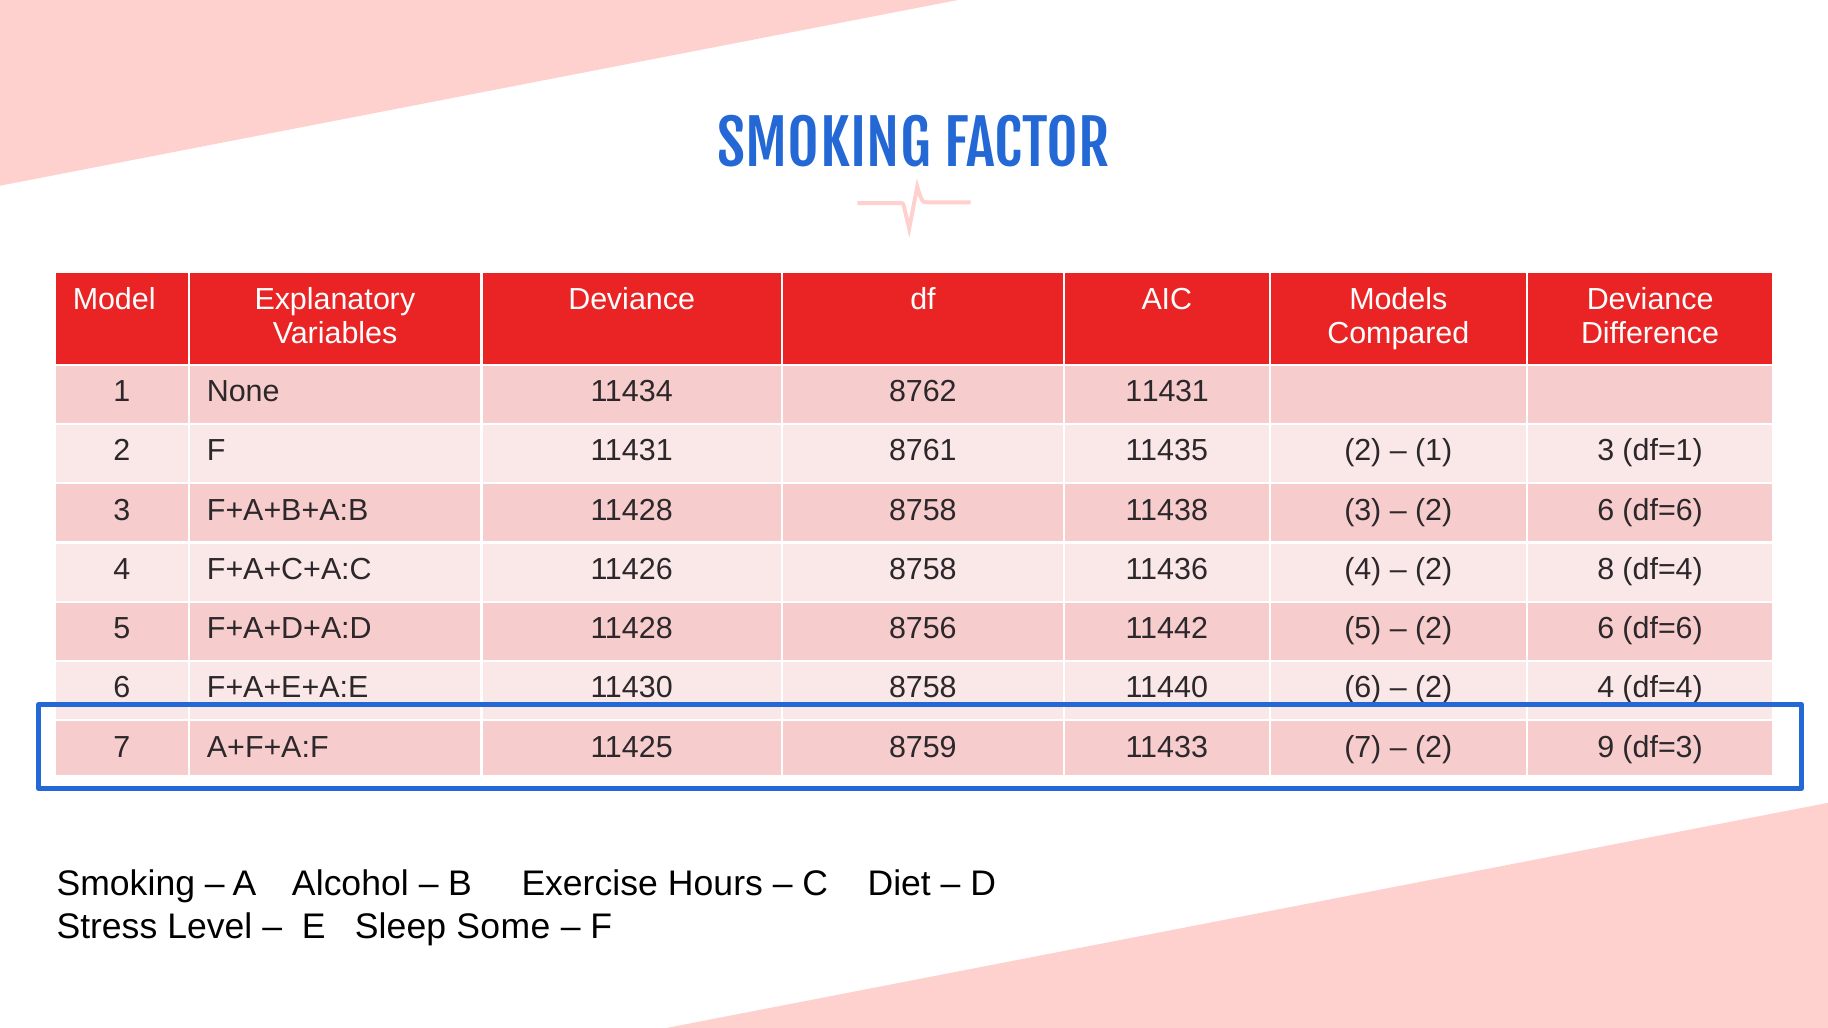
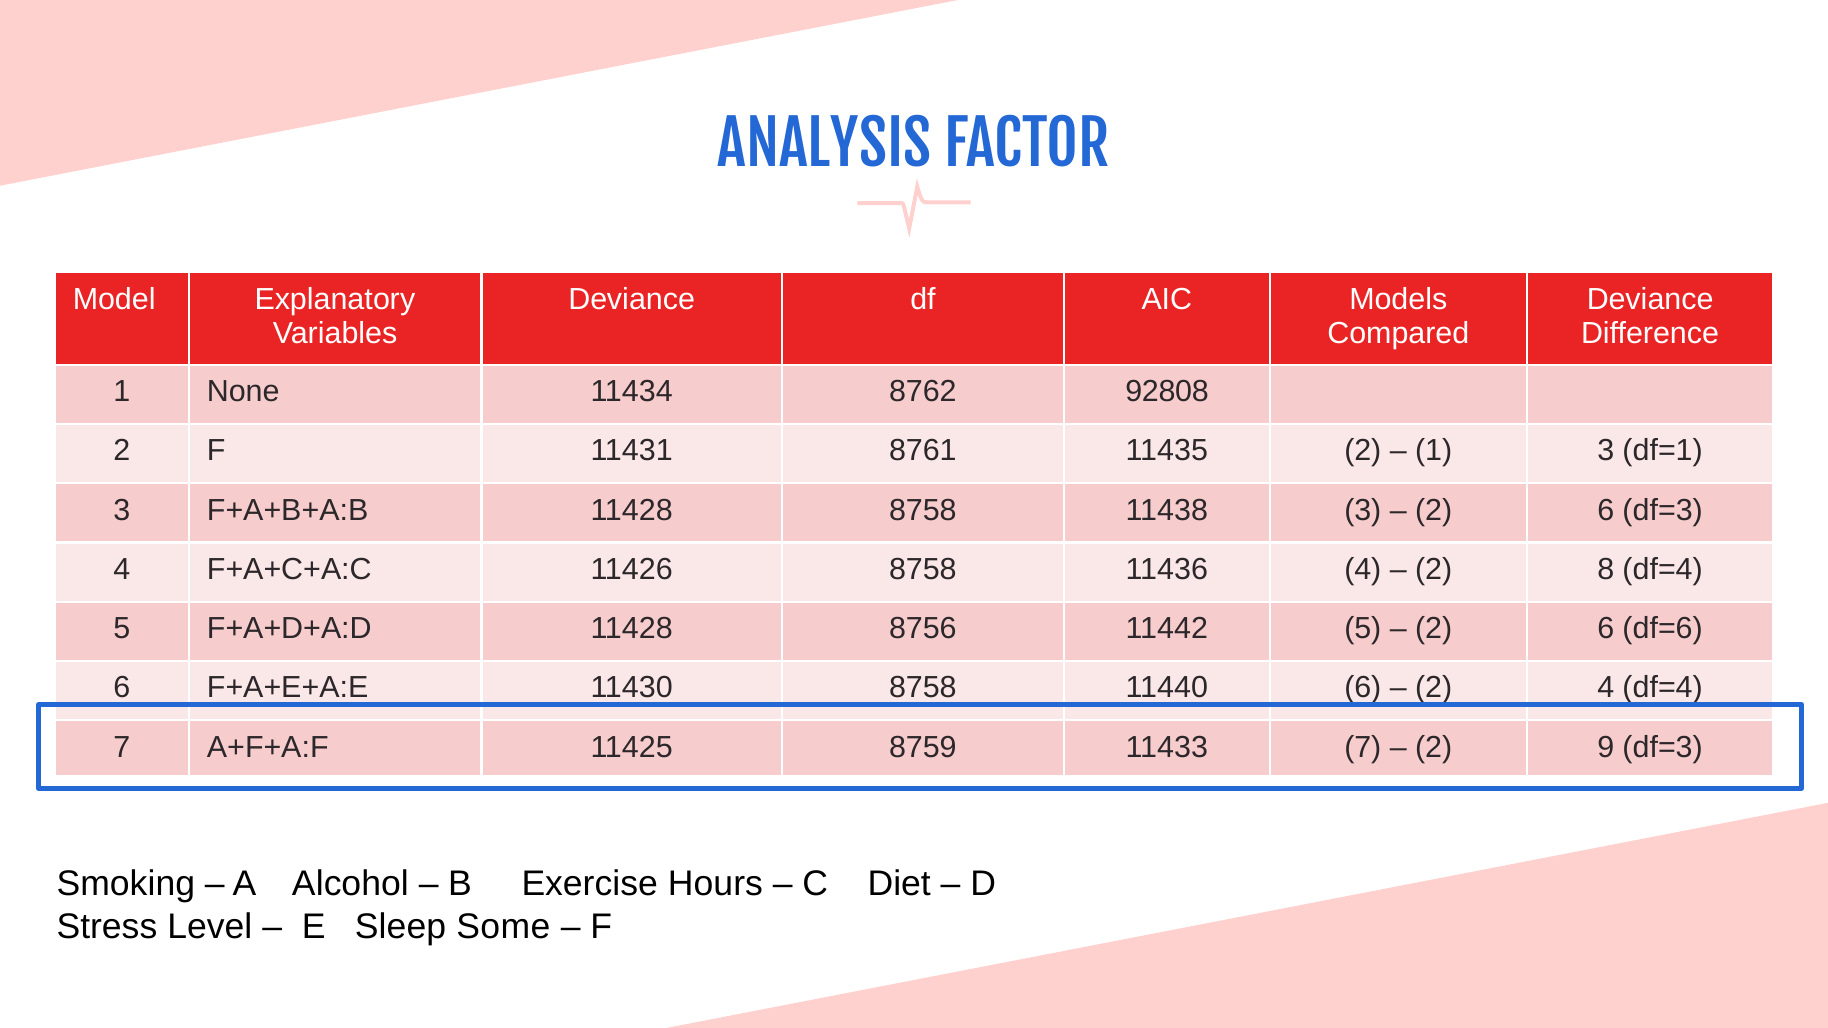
SMOKING: SMOKING -> ANALYSIS (824, 146)
8762 11431: 11431 -> 92808 (1167, 392)
df=6: df=6 -> df=3 (1663, 510)
